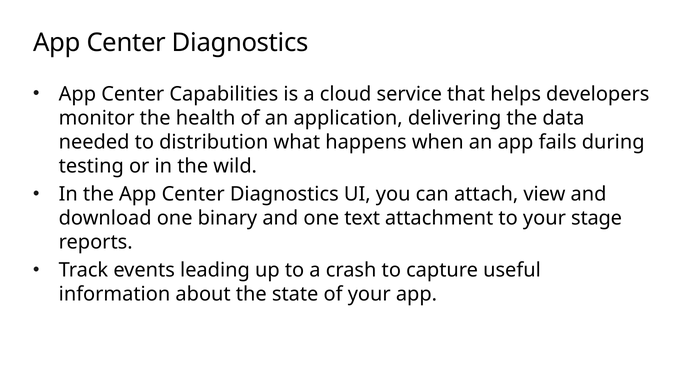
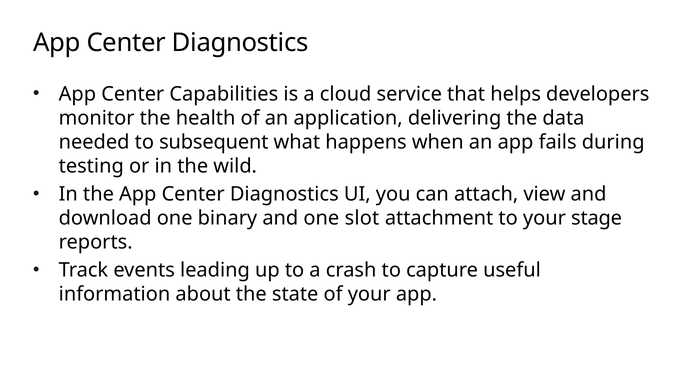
distribution: distribution -> subsequent (214, 142)
text: text -> slot (362, 218)
